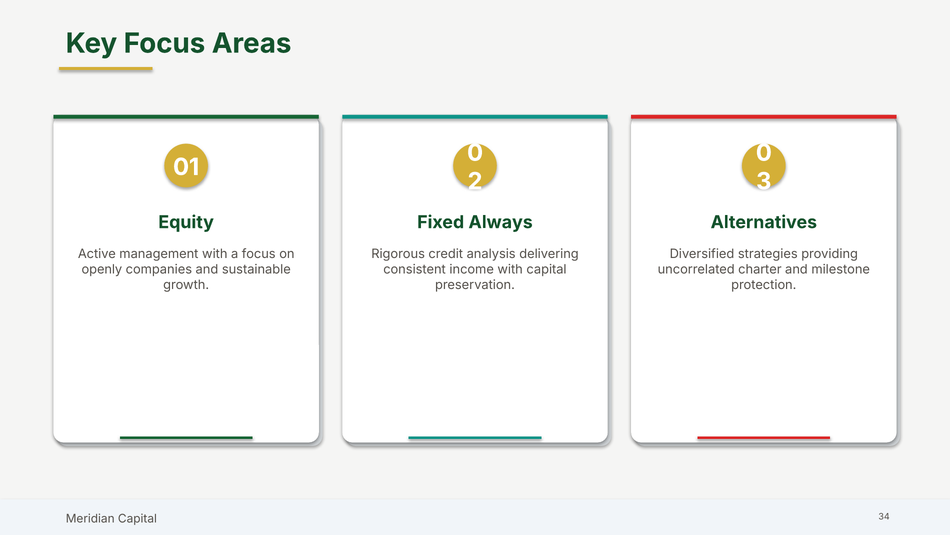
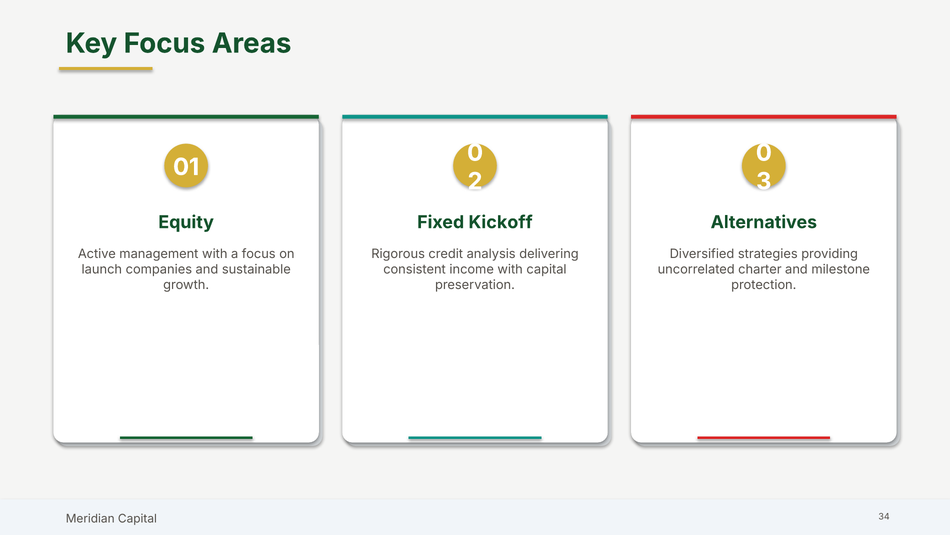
Always: Always -> Kickoff (501, 222)
openly: openly -> launch (102, 269)
